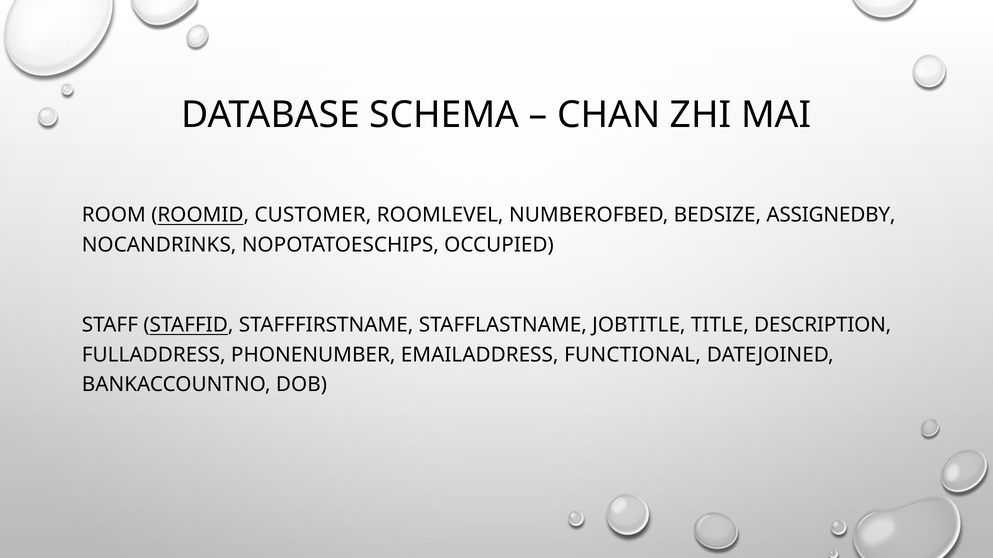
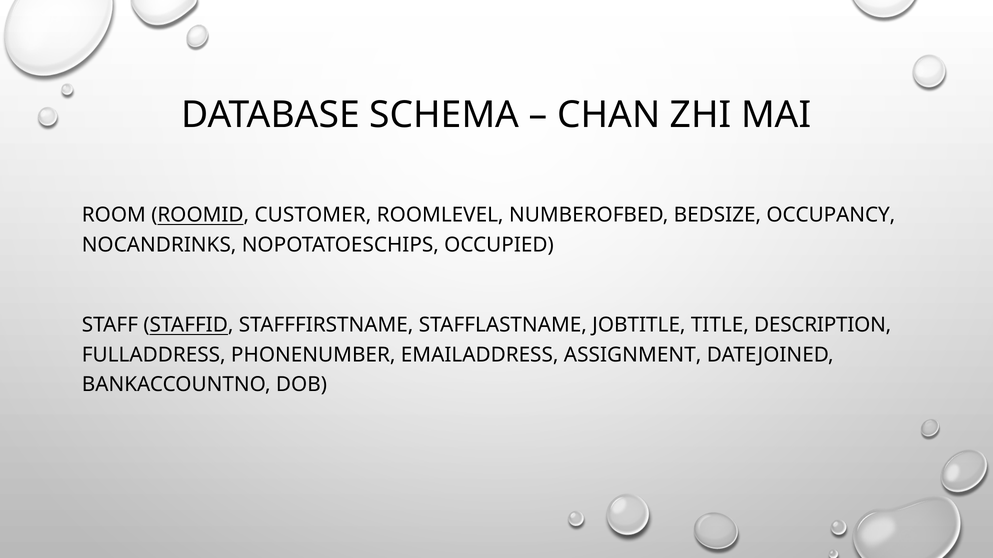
ASSIGNEDBY: ASSIGNEDBY -> OCCUPANCY (831, 215)
FUNCTIONAL: FUNCTIONAL -> ASSIGNMENT (633, 355)
